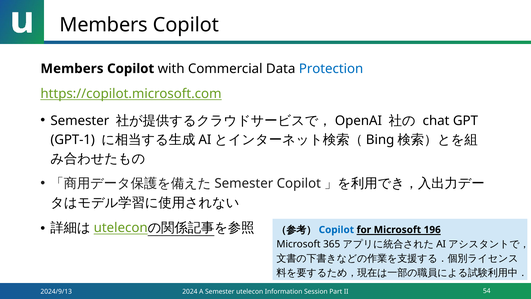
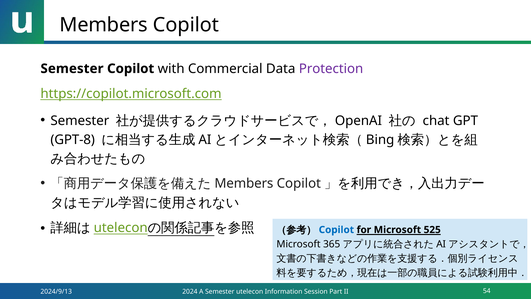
Members: Members -> Semester (72, 69)
Protection colour: blue -> purple (331, 69)
GPT-1: GPT-1 -> GPT-8 (73, 140)
Semester: Semester -> Members (244, 183)
196: 196 -> 525 (432, 230)
